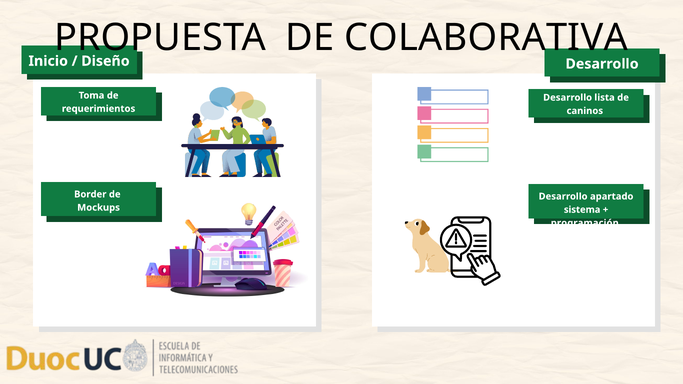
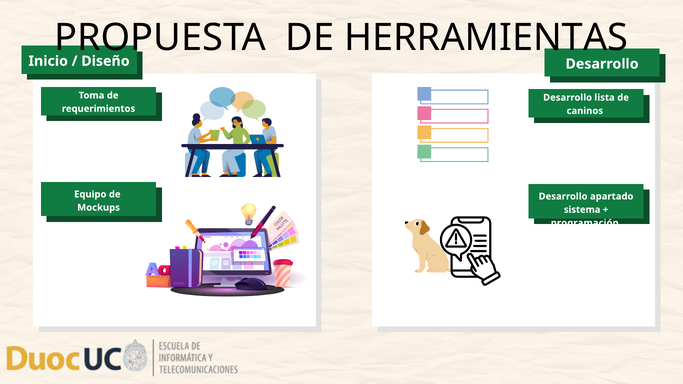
COLABORATIVA: COLABORATIVA -> HERRAMIENTAS (486, 38)
Border: Border -> Equipo (90, 194)
